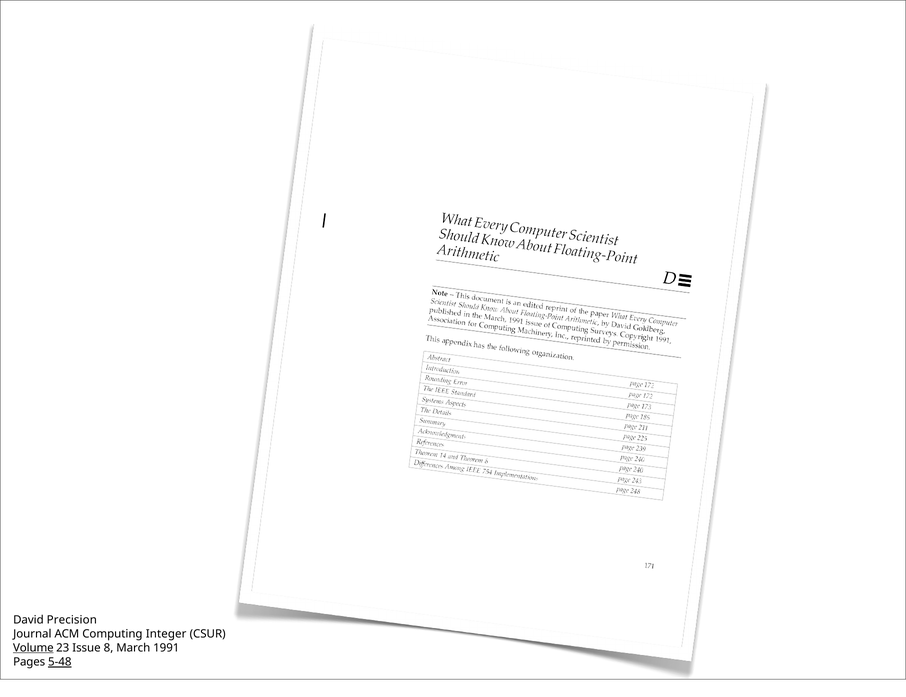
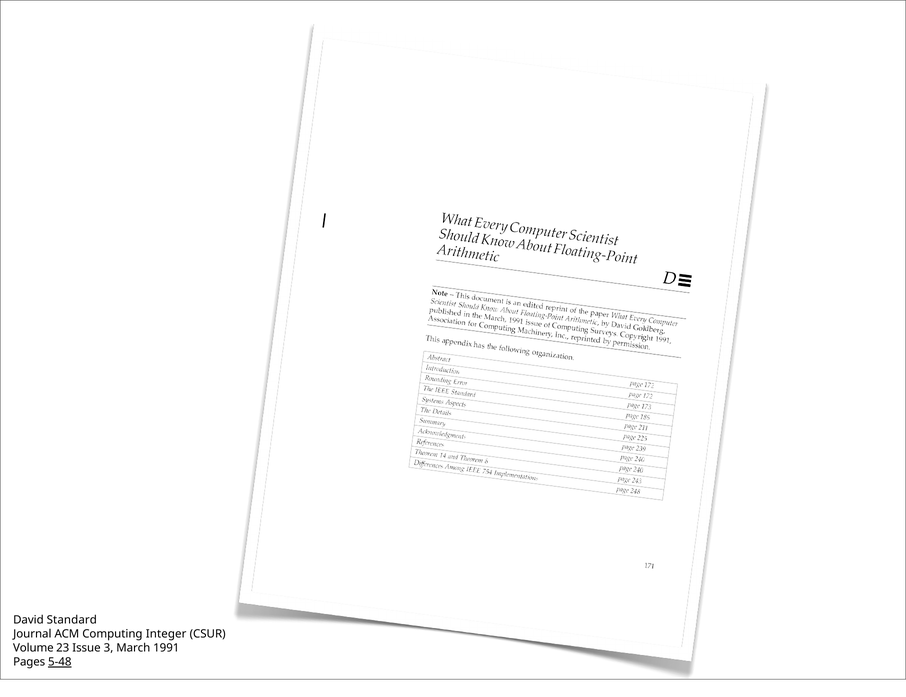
Precision: Precision -> Standard (72, 620)
Volume underline: present -> none (33, 648)
8: 8 -> 3 (109, 648)
